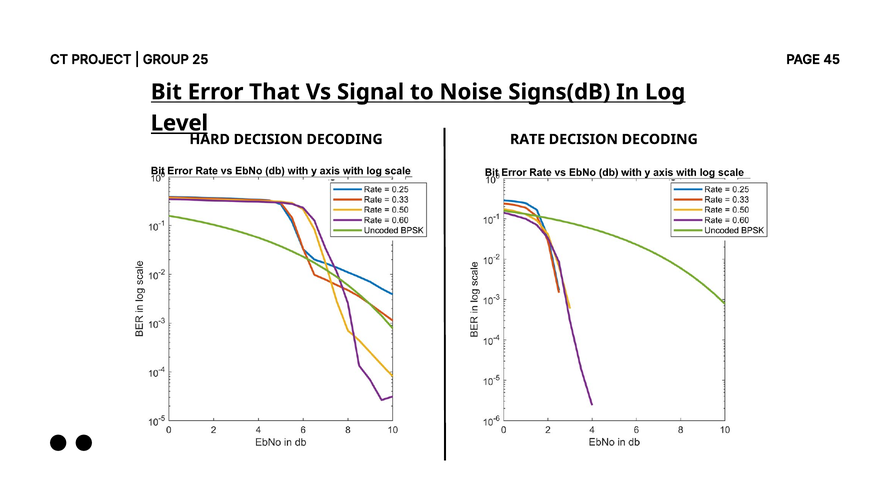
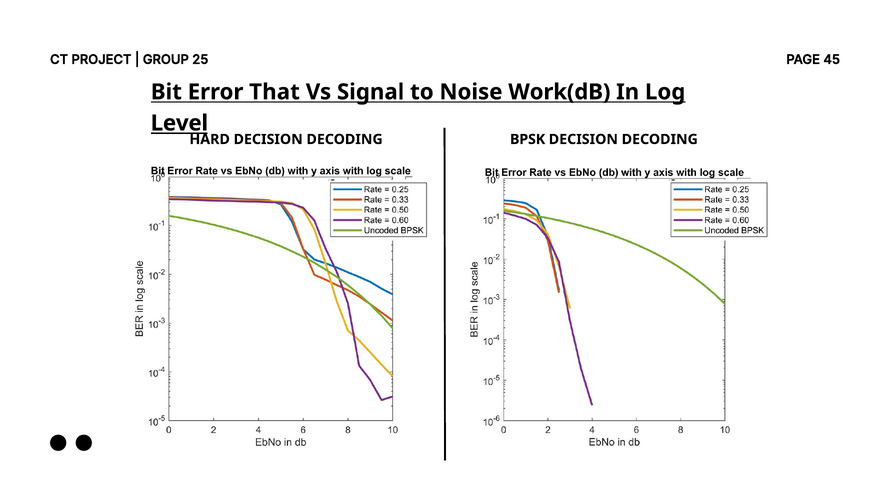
Signs(dB: Signs(dB -> Work(dB (559, 92)
RATE: RATE -> BPSK (528, 139)
